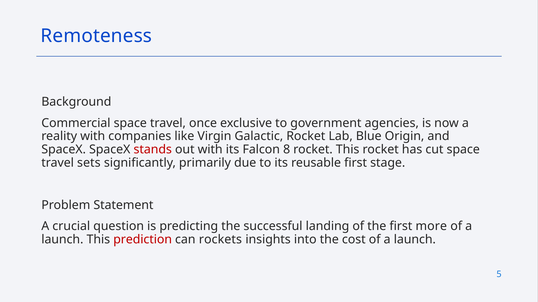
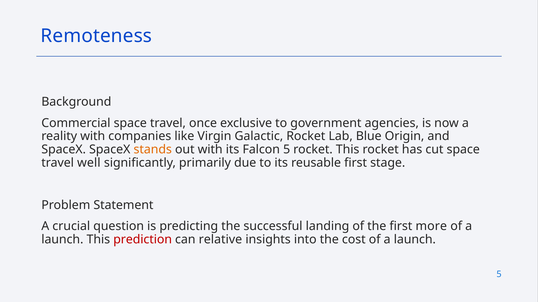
stands colour: red -> orange (153, 150)
Falcon 8: 8 -> 5 (287, 150)
sets: sets -> well (89, 163)
rockets: rockets -> relative (220, 240)
